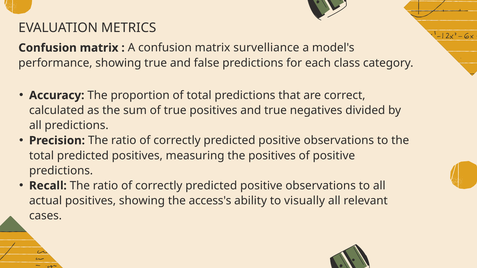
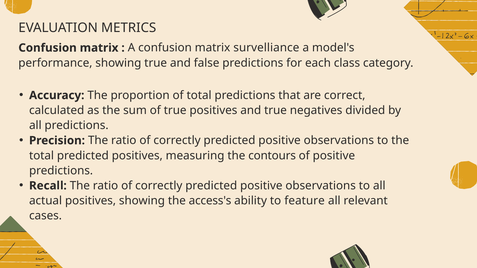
the positives: positives -> contours (272, 156)
visually: visually -> feature (305, 201)
